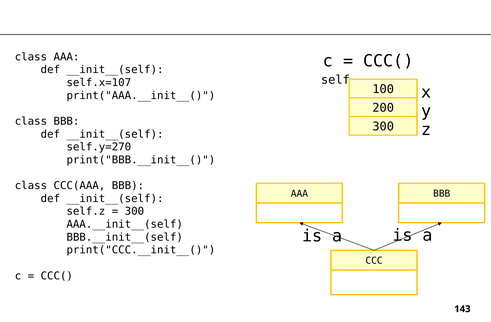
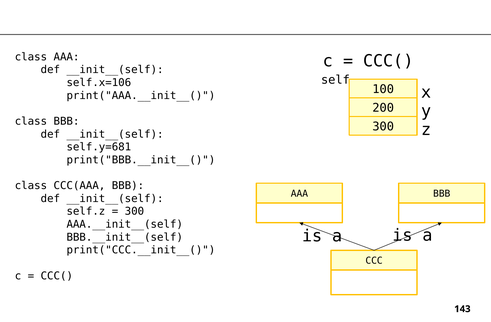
self.x=107: self.x=107 -> self.x=106 (99, 83)
self.y=270: self.y=270 -> self.y=681 (99, 147)
